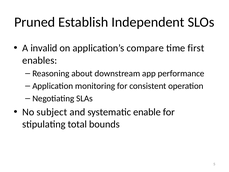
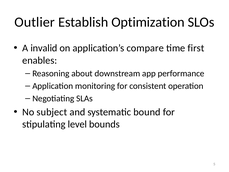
Pruned: Pruned -> Outlier (35, 22)
Independent: Independent -> Optimization (148, 22)
enable: enable -> bound (147, 112)
total: total -> level (77, 124)
